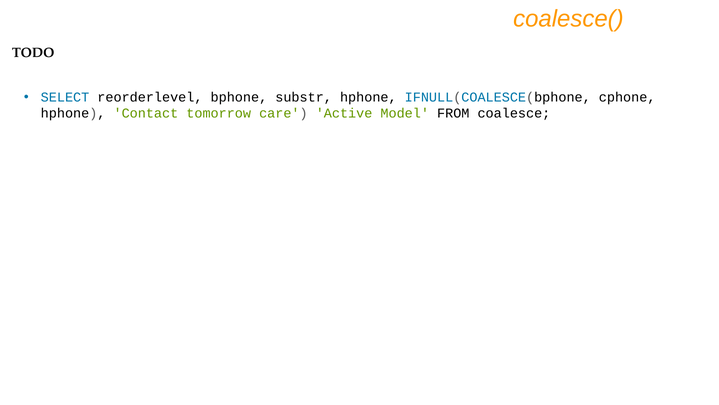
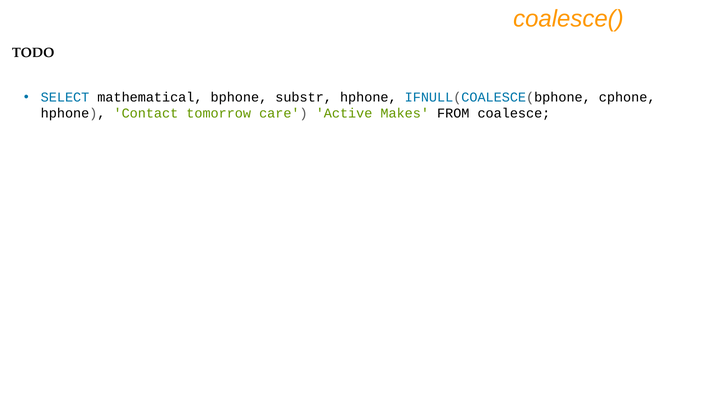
reorderlevel: reorderlevel -> mathematical (150, 97)
Model: Model -> Makes (405, 113)
